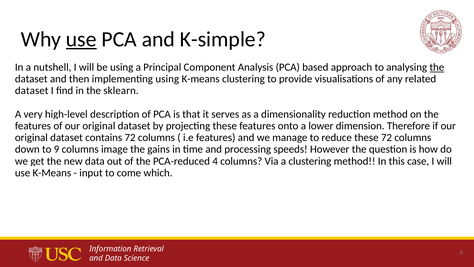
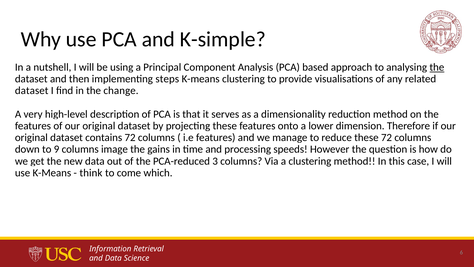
use underline: present -> none (81, 39)
using: using -> steps (167, 79)
sklearn: sklearn -> change (121, 91)
4: 4 -> 3 (215, 161)
input: input -> think (91, 173)
